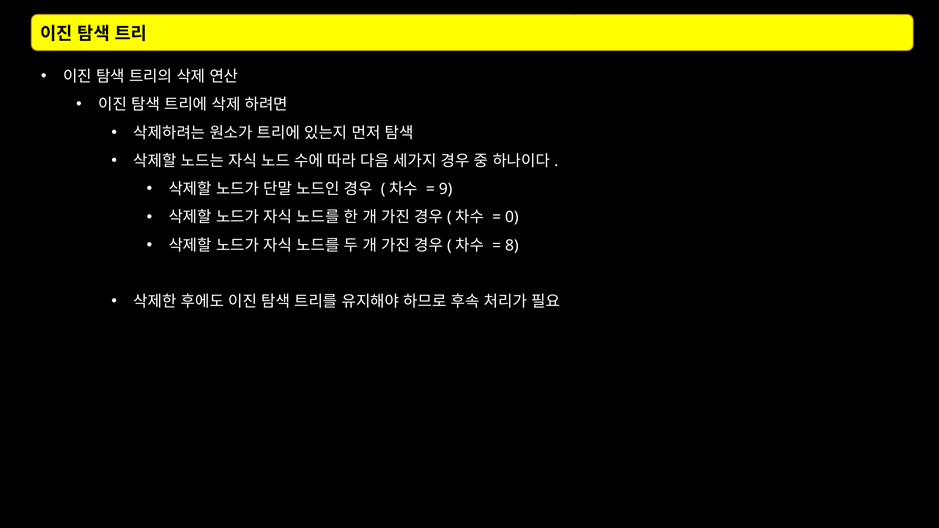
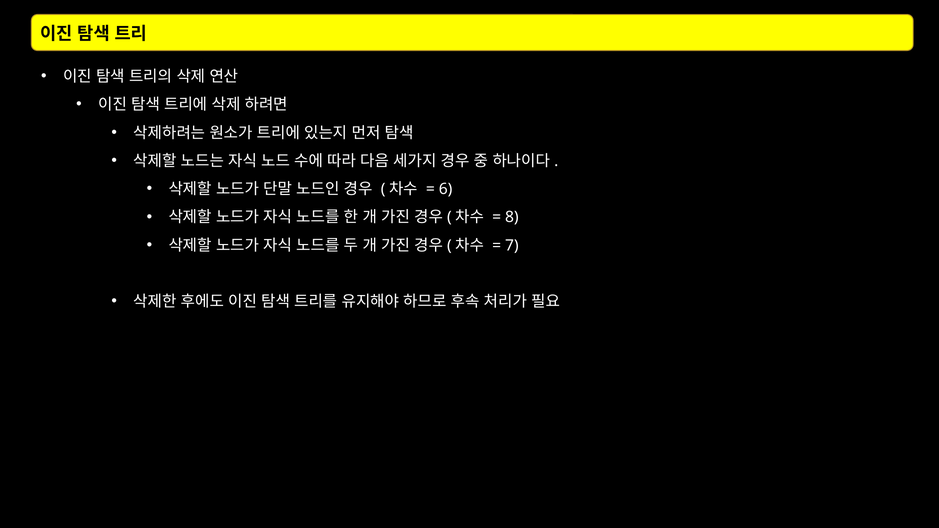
9: 9 -> 6 (446, 189)
0: 0 -> 8 (512, 217)
8: 8 -> 7 (512, 245)
